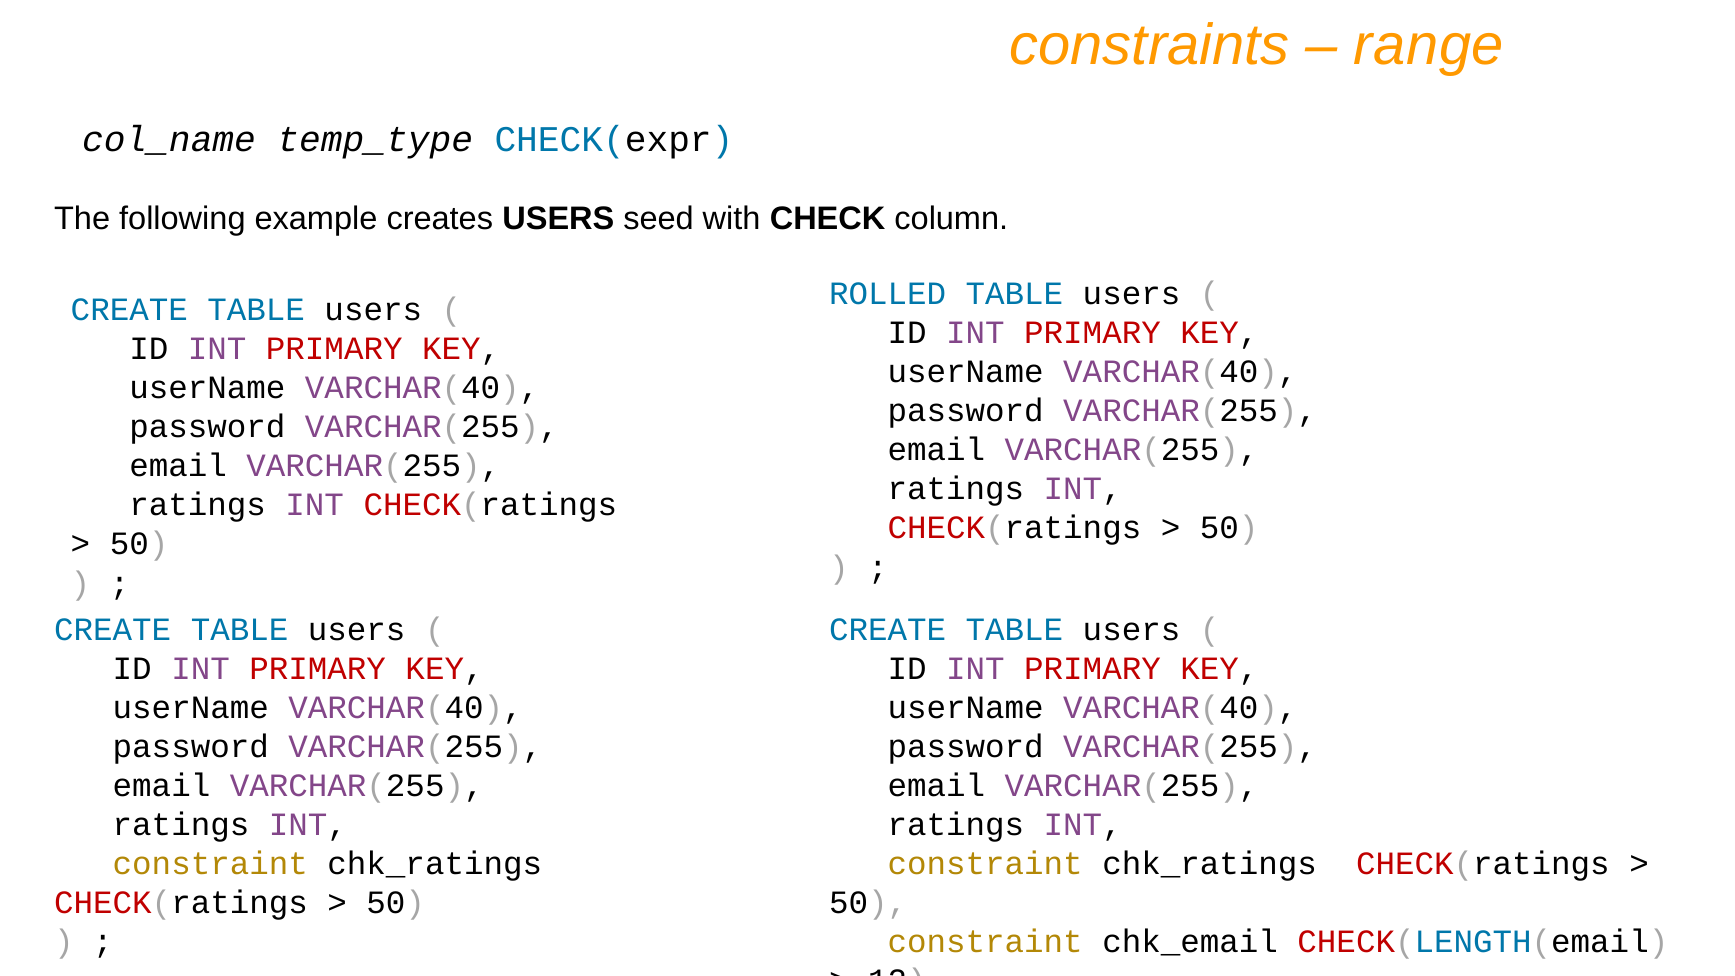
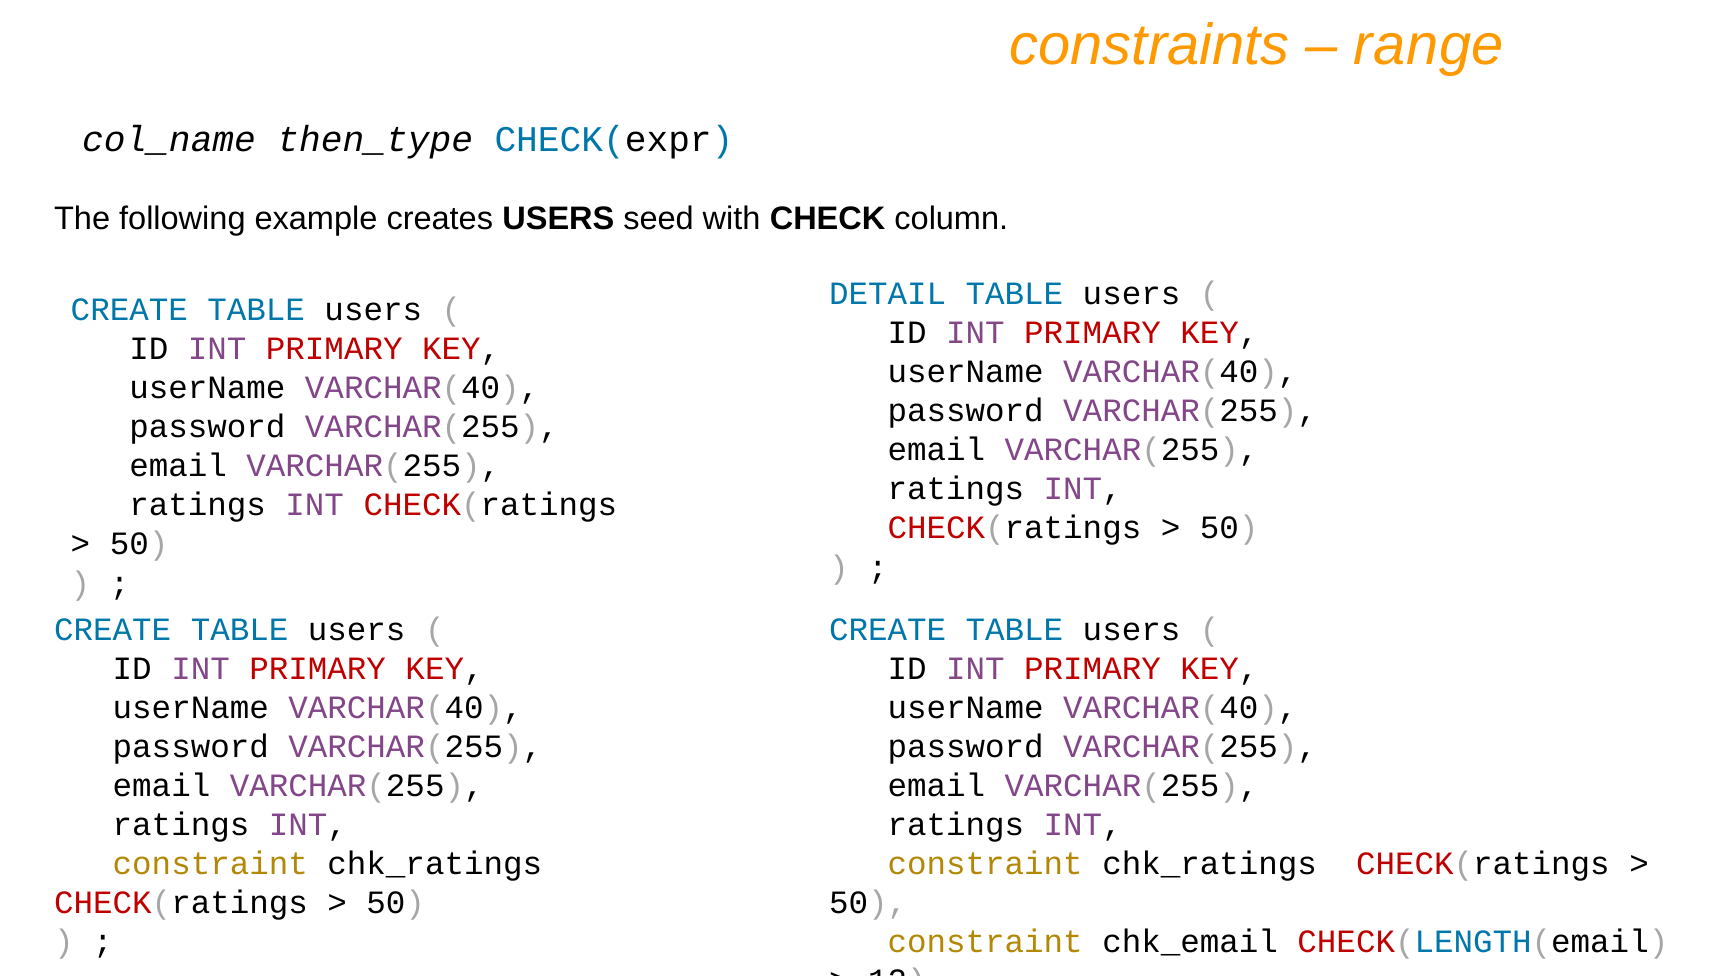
temp_type: temp_type -> then_type (375, 139)
ROLLED: ROLLED -> DETAIL (888, 294)
